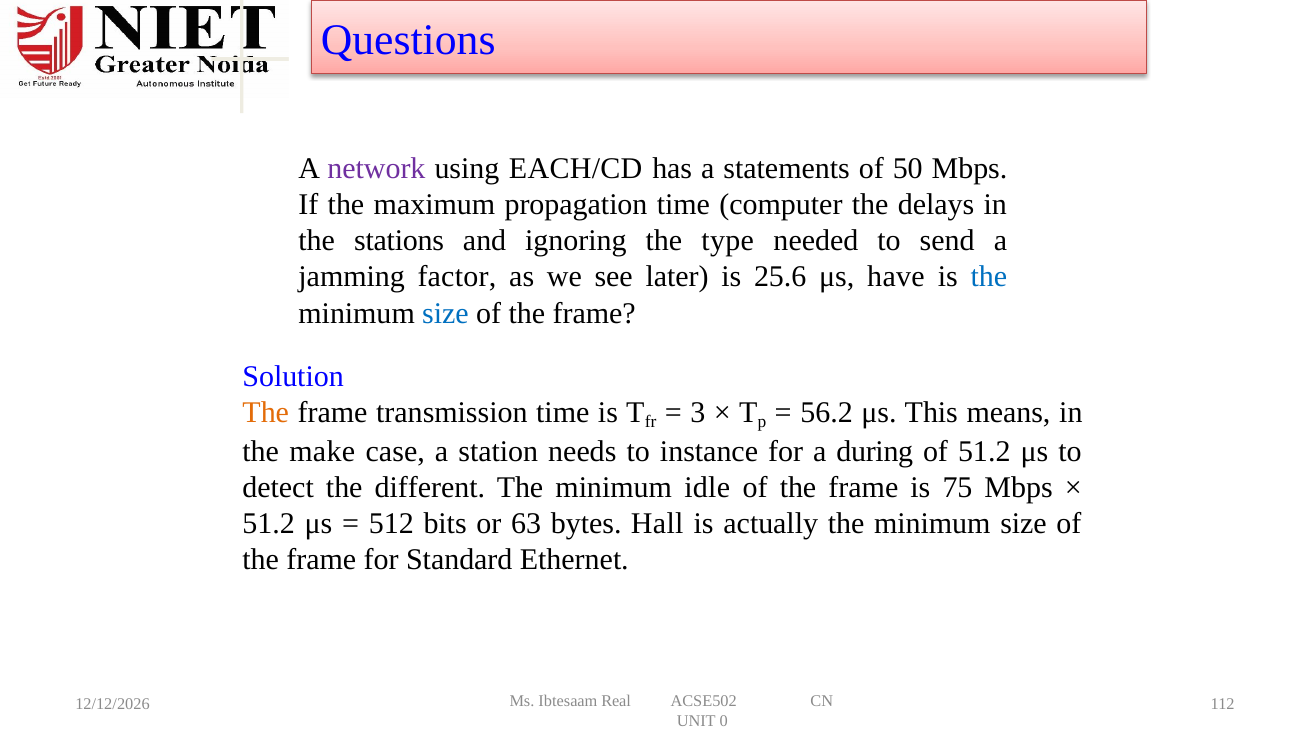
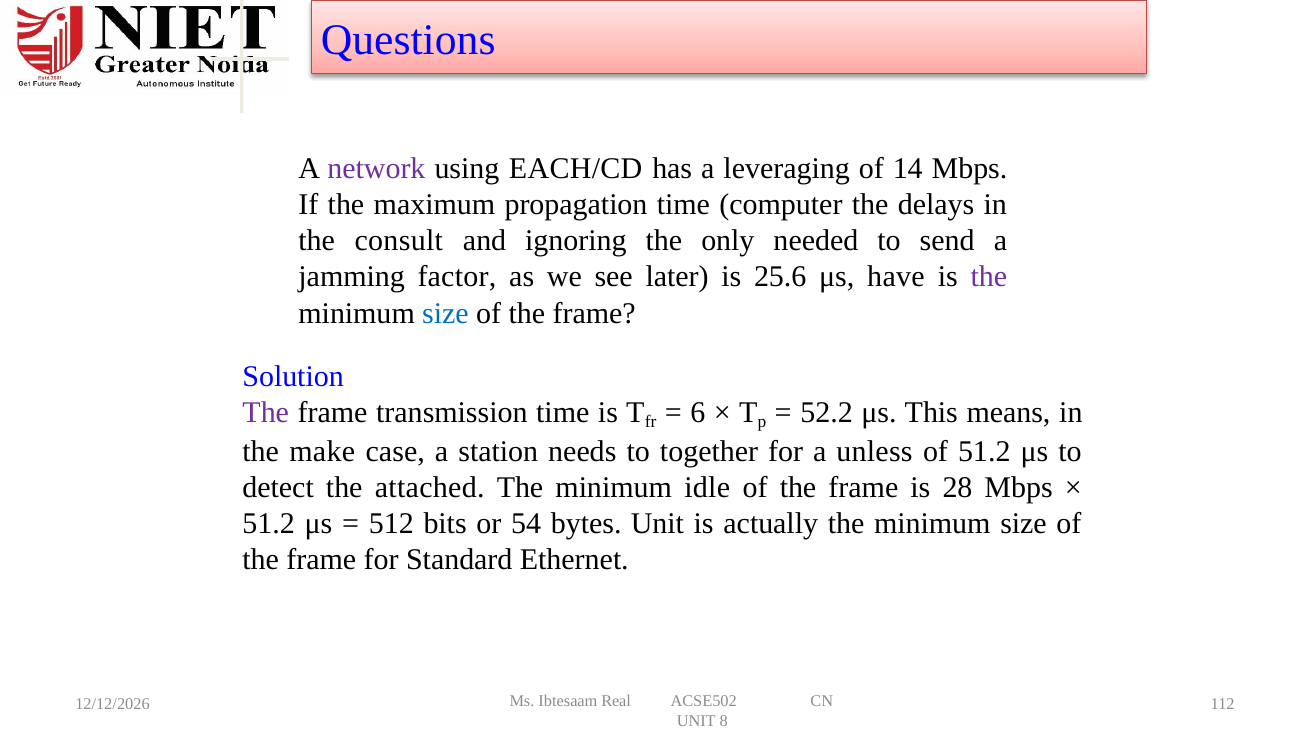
statements: statements -> leveraging (787, 169)
50: 50 -> 14 (908, 169)
stations: stations -> consult (399, 241)
type: type -> only (728, 241)
the colour: blue -> purple (989, 277)
The colour: orange -> purple (266, 413)
3: 3 -> 6 (698, 413)
56.2: 56.2 -> 52.2 (827, 413)
instance: instance -> together (709, 451)
during: during -> unless (875, 451)
different: different -> attached (430, 487)
75: 75 -> 28 (957, 487)
63: 63 -> 54 (526, 523)
bytes Hall: Hall -> Unit (657, 523)
0: 0 -> 8 (724, 721)
